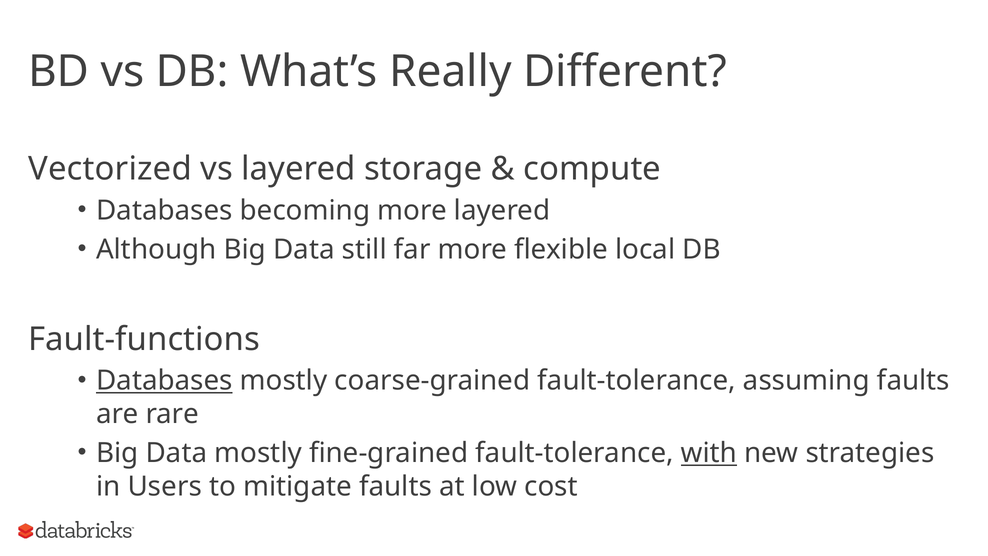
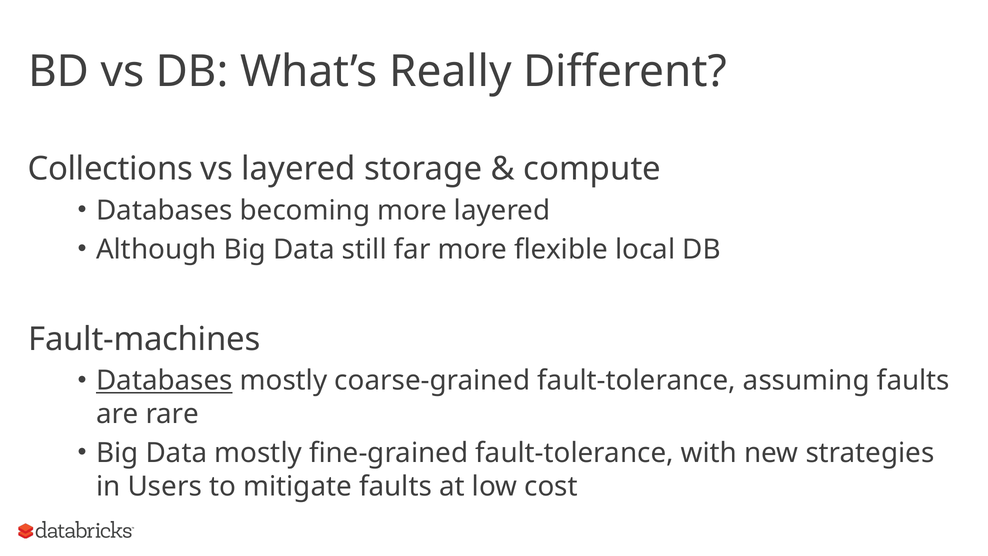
Vectorized: Vectorized -> Collections (110, 169)
Fault-functions: Fault-functions -> Fault-machines (144, 339)
with underline: present -> none (709, 453)
